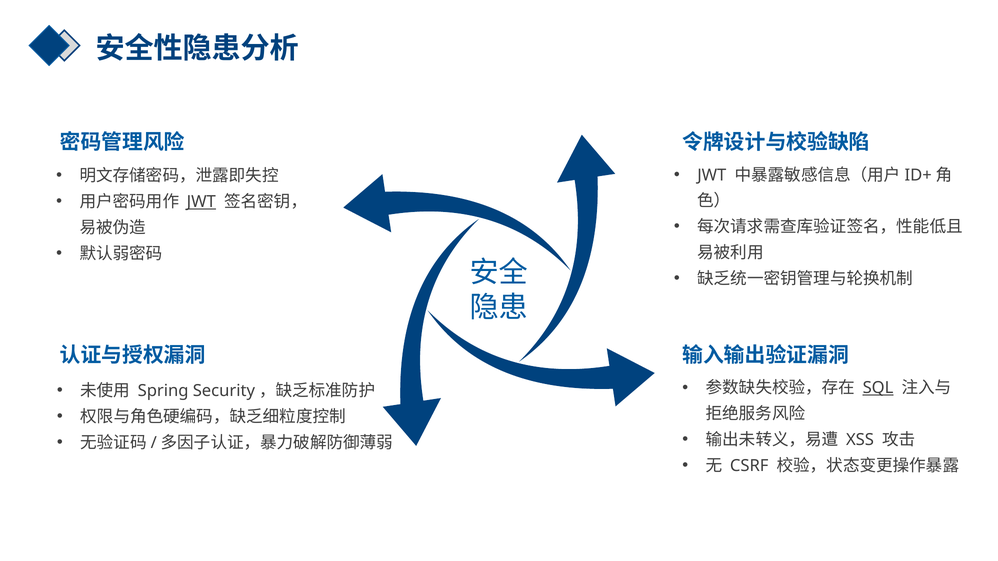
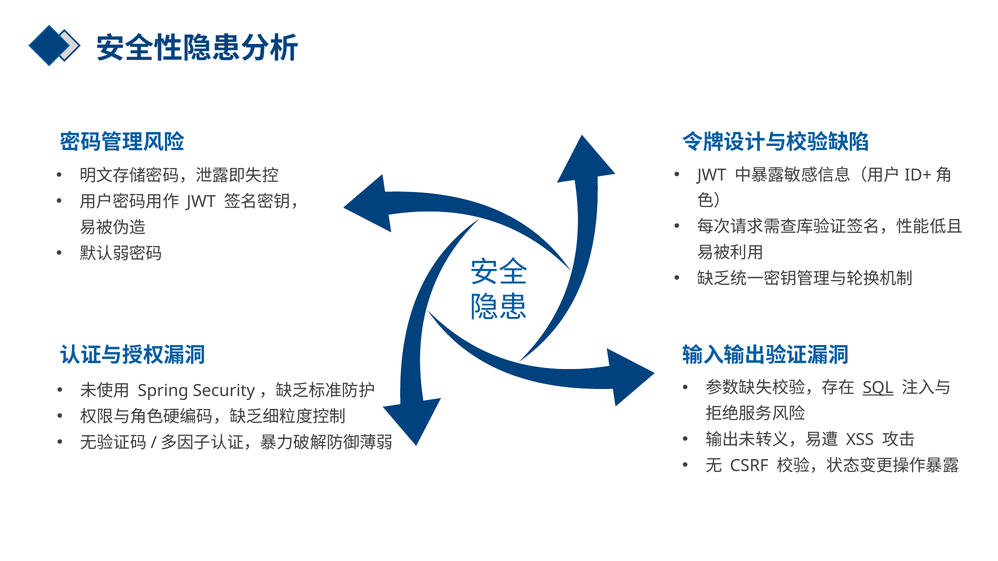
JWT underline: present -> none (201, 202)
